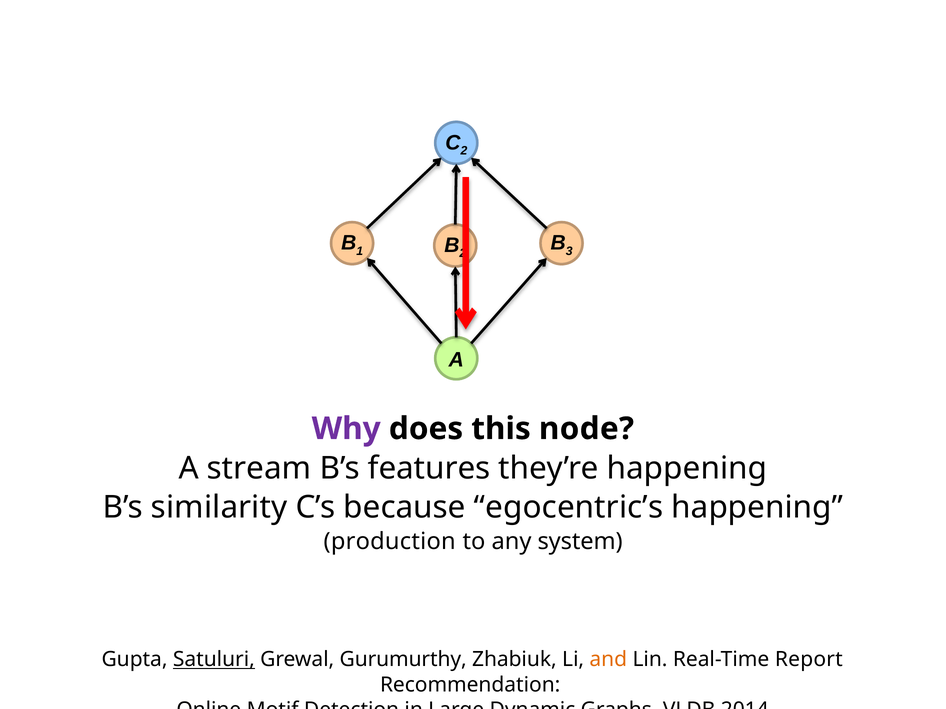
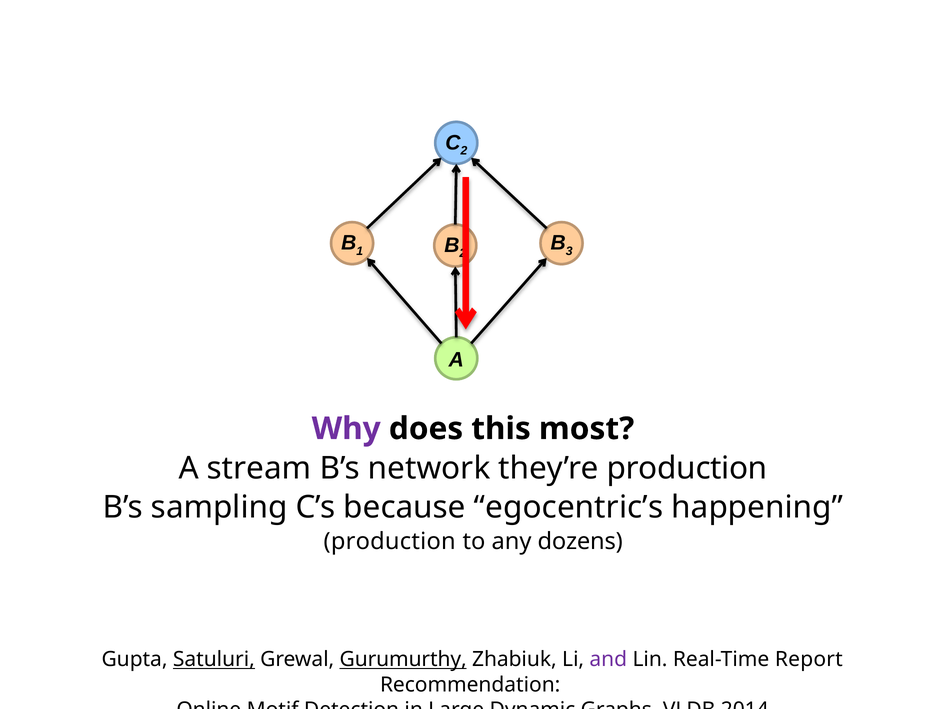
node: node -> most (587, 429)
features: features -> network (429, 469)
they’re happening: happening -> production (687, 469)
similarity: similarity -> sampling (219, 508)
system: system -> dozens (580, 542)
Gurumurthy underline: none -> present (403, 660)
and colour: orange -> purple (608, 660)
